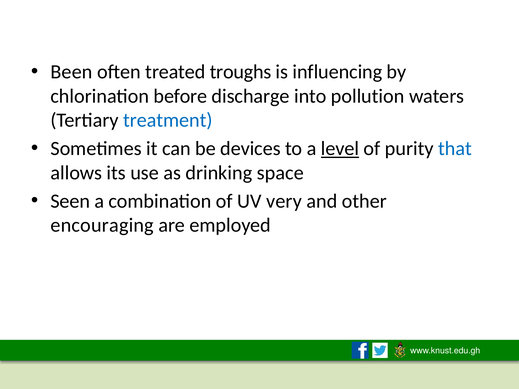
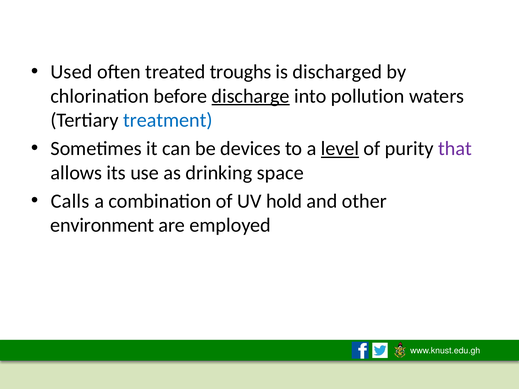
Been: Been -> Used (72, 72)
influencing: influencing -> discharged (337, 72)
discharge underline: none -> present (251, 96)
that colour: blue -> purple (455, 149)
Seen: Seen -> Calls (70, 201)
very: very -> hold (284, 201)
encouraging: encouraging -> environment (102, 225)
